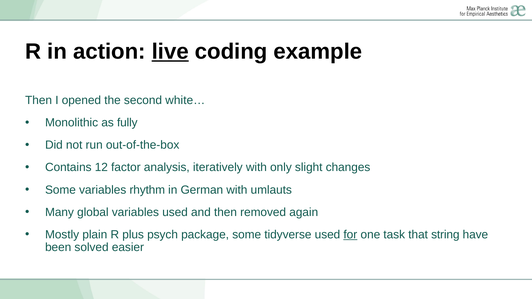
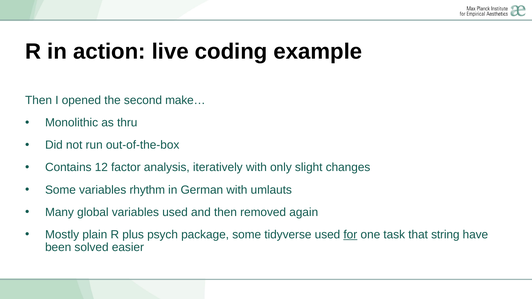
live underline: present -> none (170, 52)
white…: white… -> make… (185, 100)
fully: fully -> thru (127, 123)
